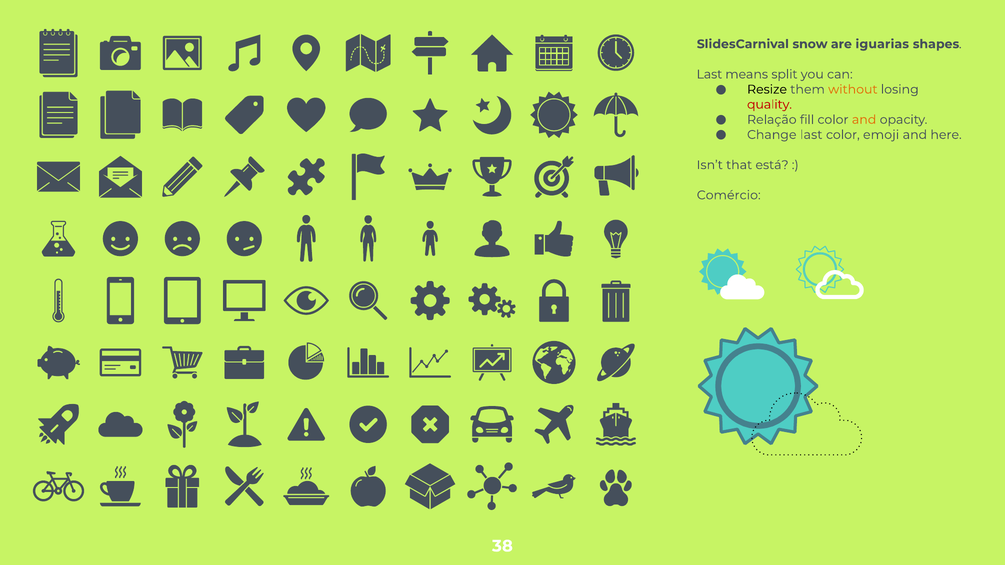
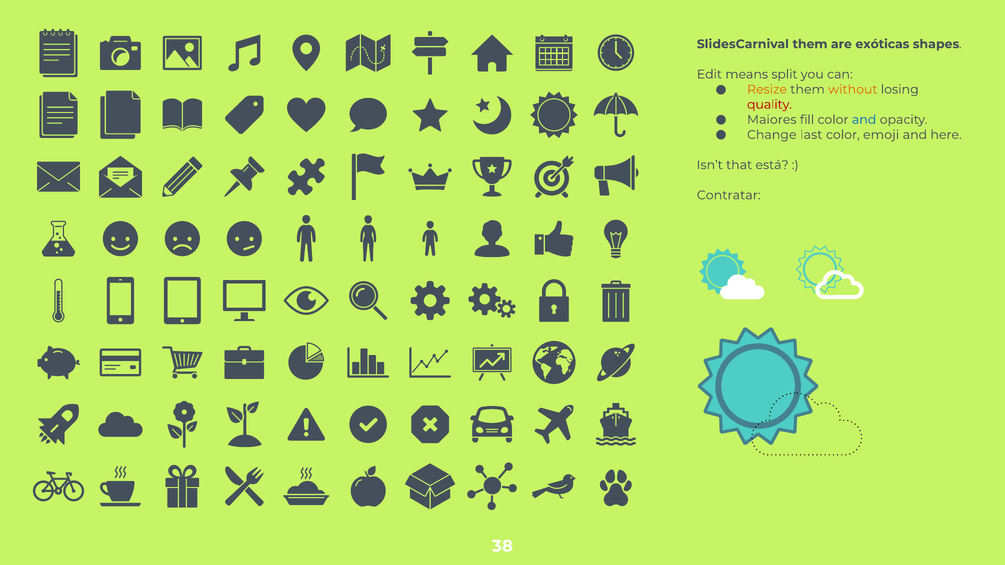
SlidesCarnival snow: snow -> them (810, 44)
iguarias: iguarias -> exóticas (882, 44)
Last: Last -> Edit (709, 74)
Resize colour: black -> orange (767, 89)
Relação: Relação -> Maiores (772, 120)
and colour: orange -> blue (864, 120)
Comércio: Comércio -> Contratar (729, 195)
